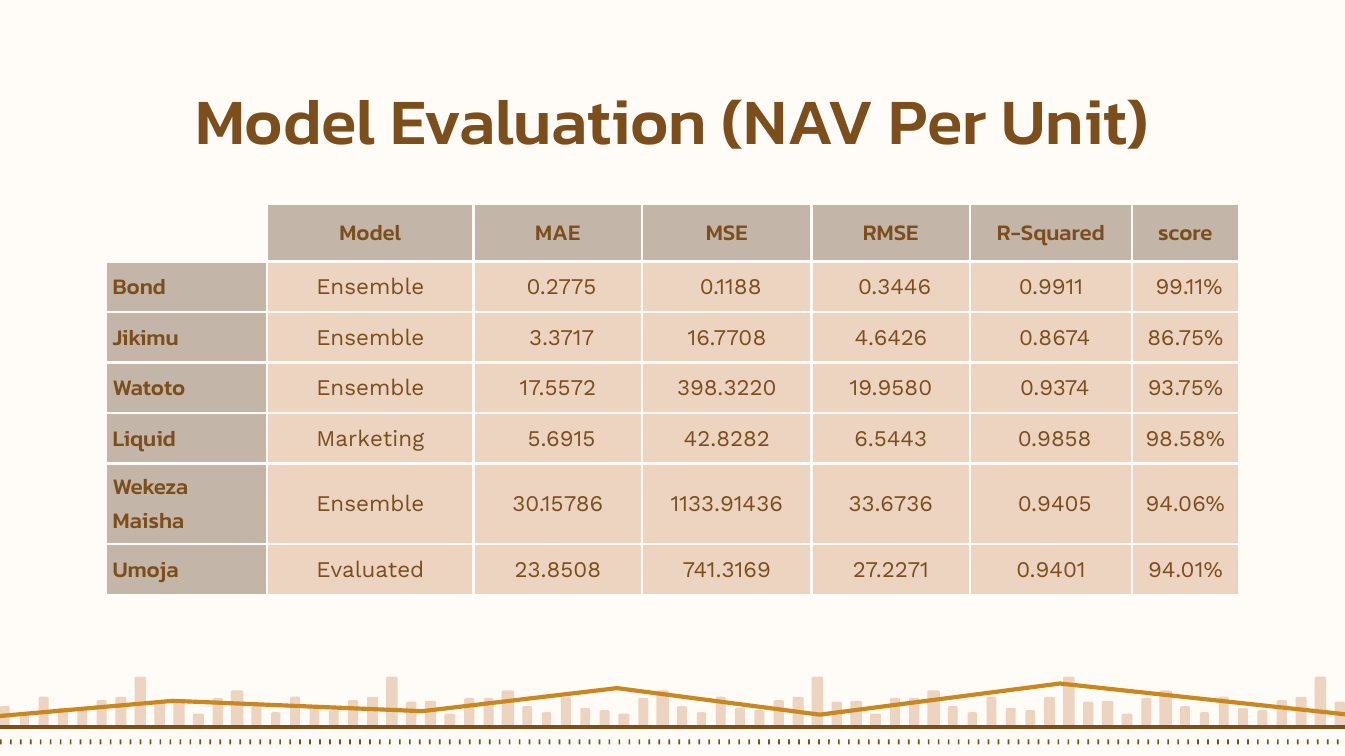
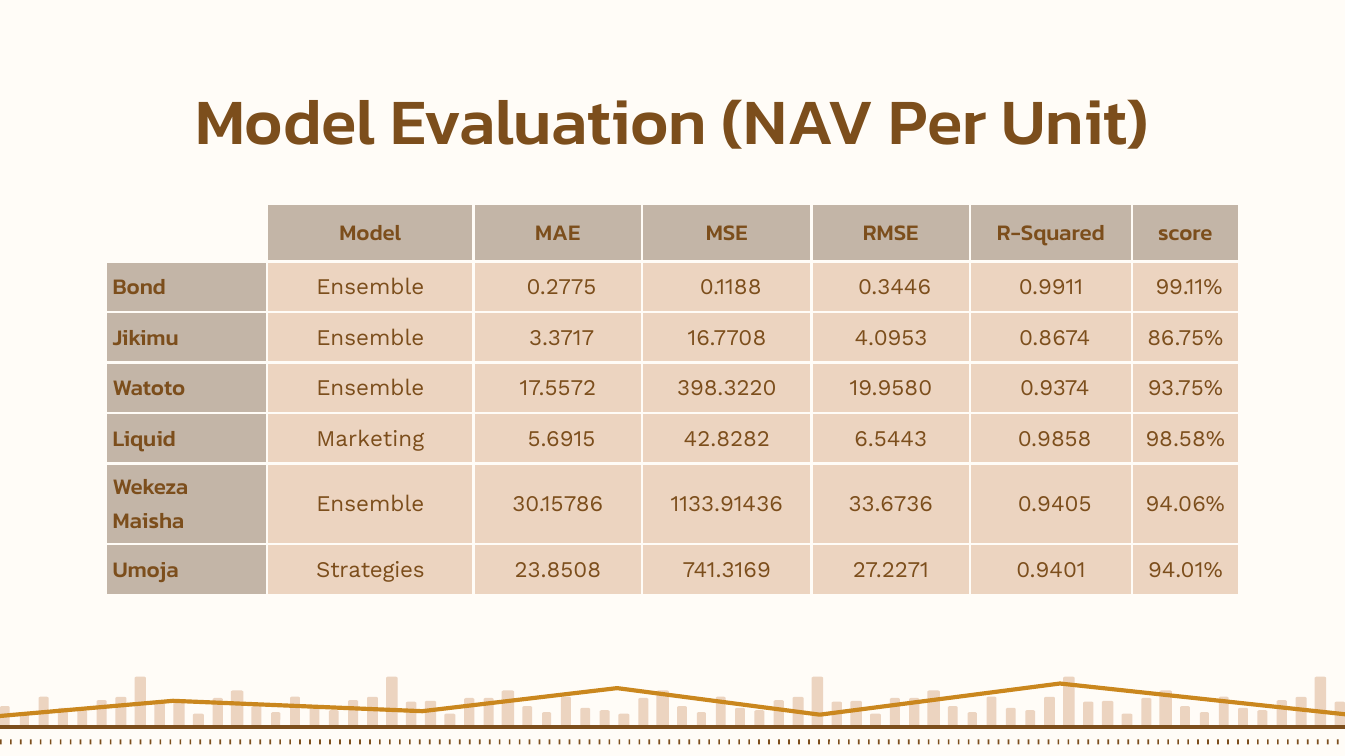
4.6426: 4.6426 -> 4.0953 (891, 338)
Evaluated: Evaluated -> Strategies (370, 570)
